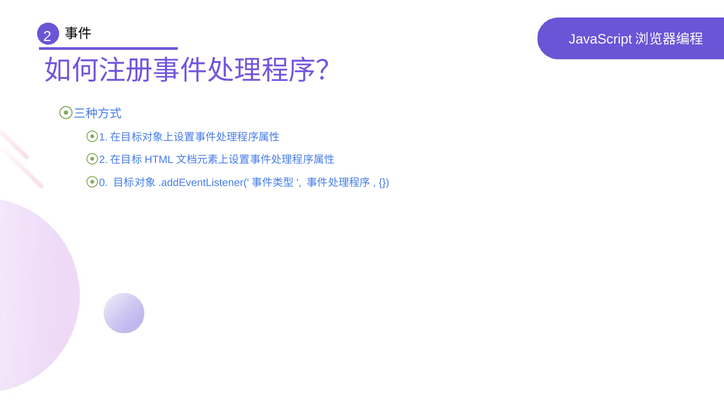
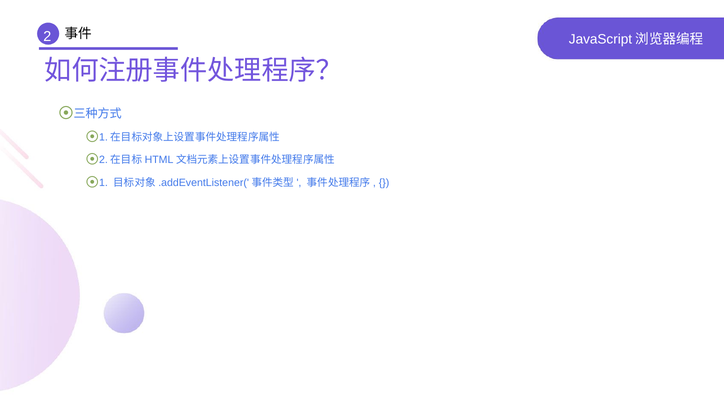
0: 0 -> 1 (104, 183)
